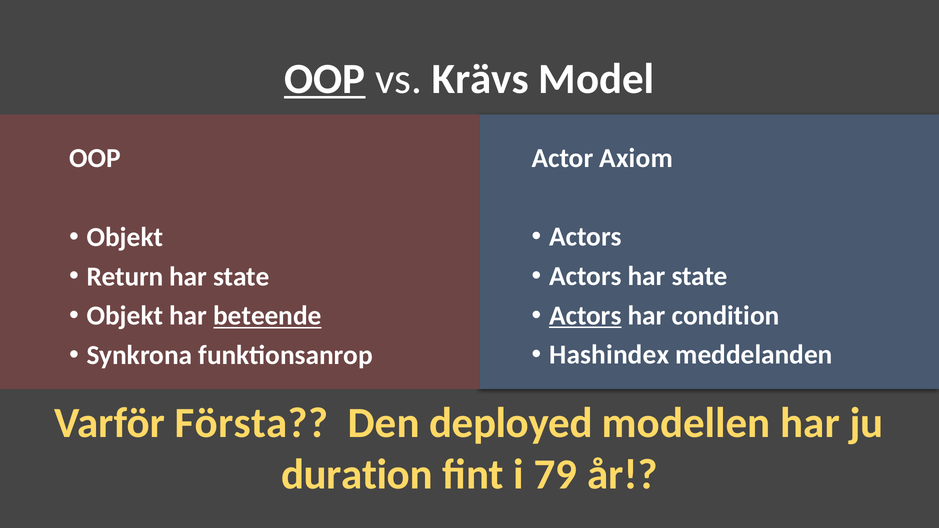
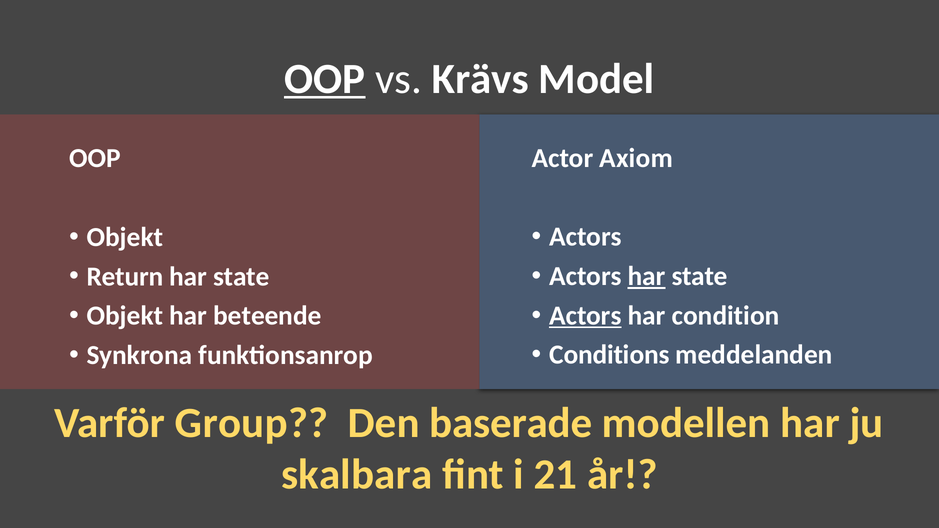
har underline: none -> present (647, 276)
beteende underline: present -> none (267, 316)
Hashindex: Hashindex -> Conditions (609, 355)
Första: Första -> Group (252, 423)
deployed: deployed -> baserade (511, 423)
duration: duration -> skalbara (357, 475)
79: 79 -> 21 (555, 475)
